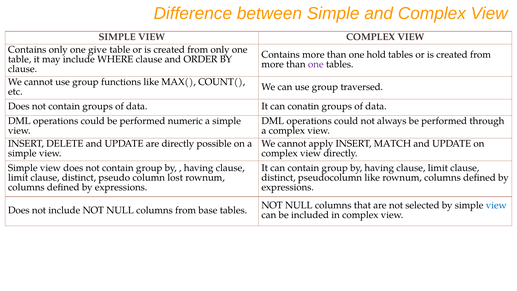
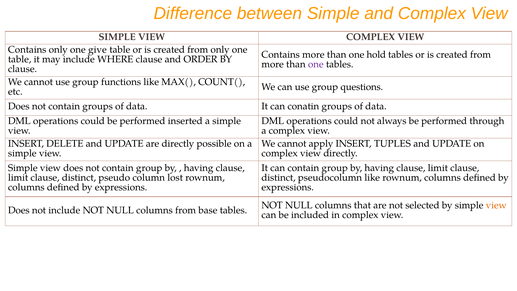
traversed: traversed -> questions (362, 87)
numeric: numeric -> inserted (185, 121)
MATCH: MATCH -> TUPLES (392, 143)
view colour: blue -> orange (496, 205)
